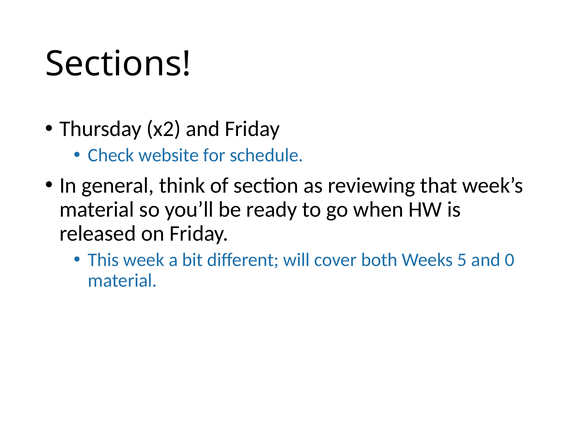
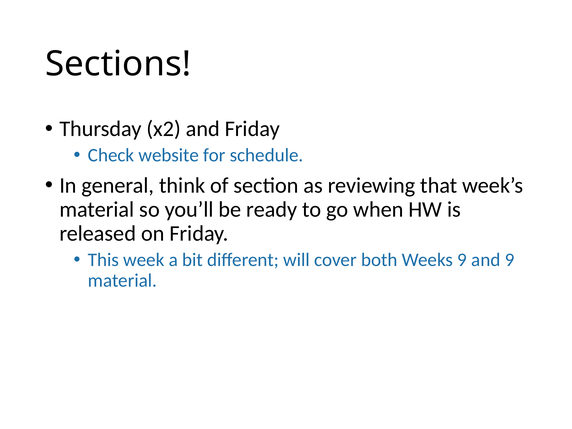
Weeks 5: 5 -> 9 (462, 260)
and 0: 0 -> 9 (510, 260)
